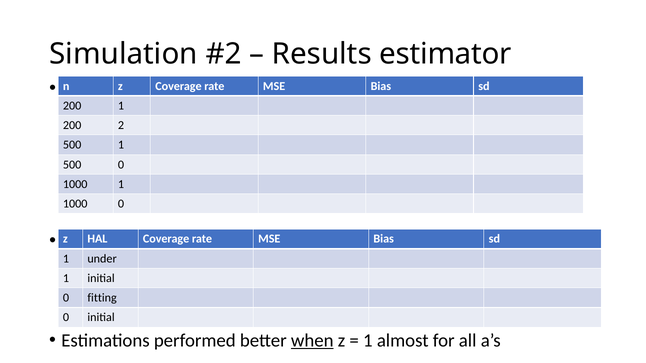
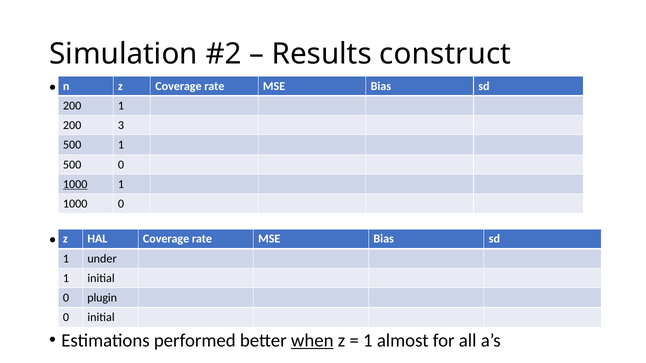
estimator: estimator -> construct (445, 54)
2: 2 -> 3 (121, 125)
1000 underline: none -> present (75, 184)
fitting: fitting -> plugin (102, 298)
